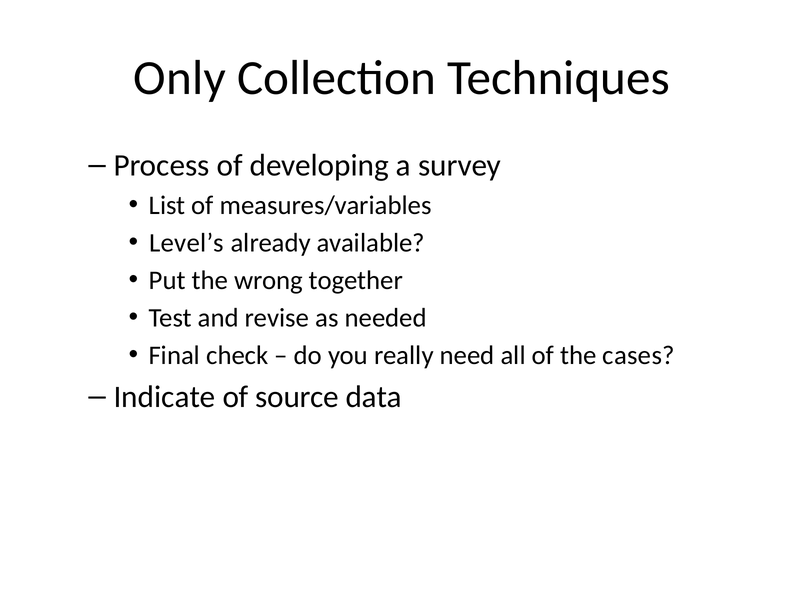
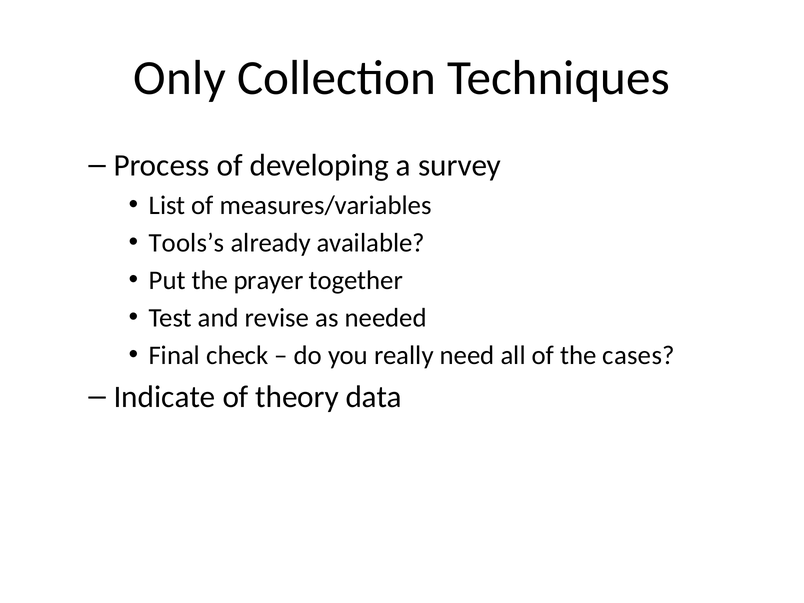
Level’s: Level’s -> Tools’s (187, 243)
wrong: wrong -> prayer (269, 281)
source: source -> theory (297, 397)
